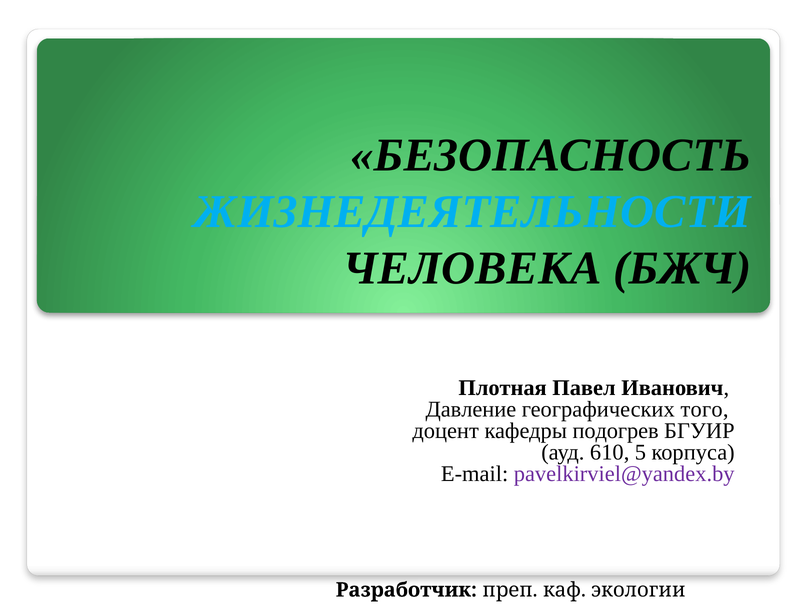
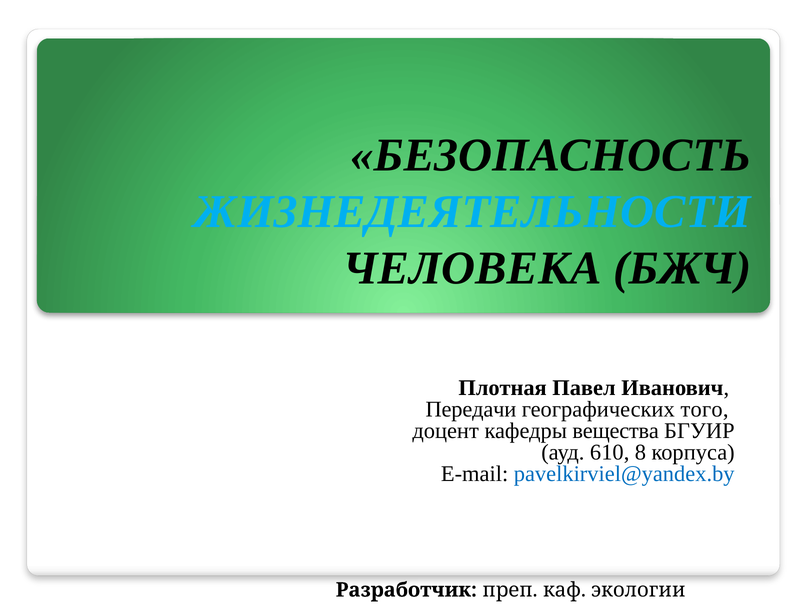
Давление: Давление -> Передачи (471, 410)
подогрев: подогрев -> вещества (616, 431)
5: 5 -> 8 (640, 453)
pavelkirviel@yandex.by colour: purple -> blue (624, 474)
